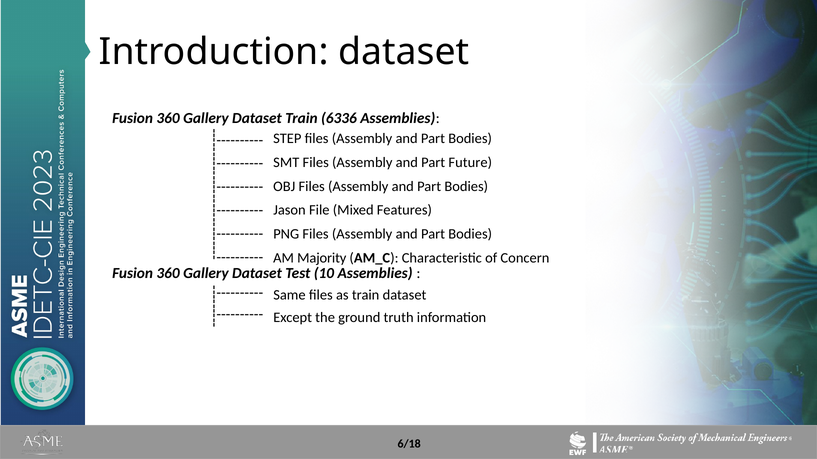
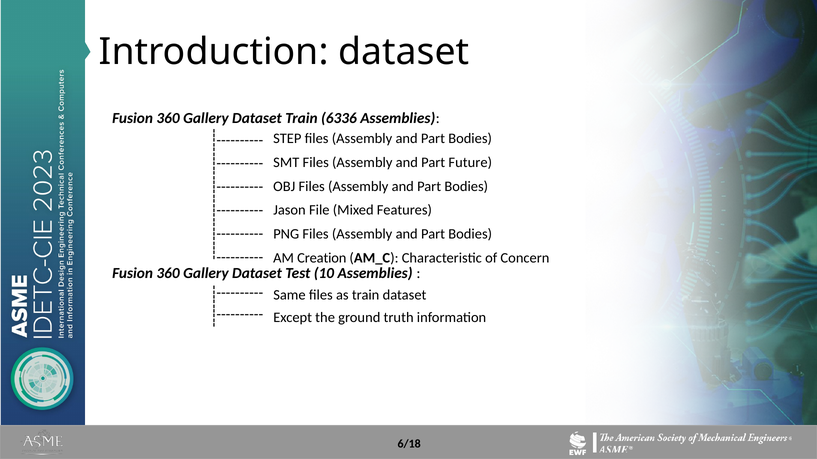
Majority: Majority -> Creation (322, 258)
